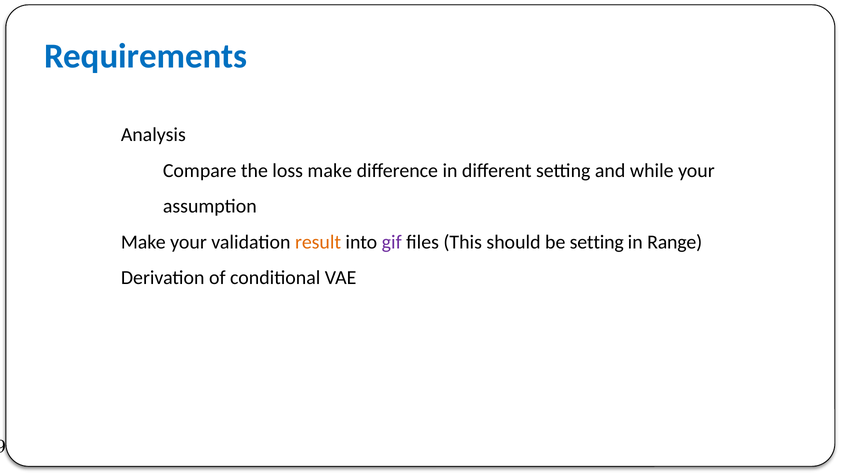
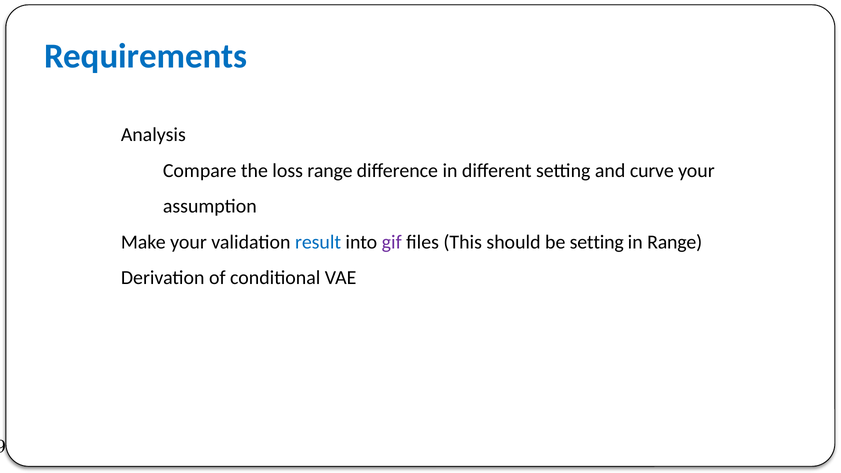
loss make: make -> range (330, 171)
while: while -> curve (652, 171)
result colour: orange -> blue (318, 242)
